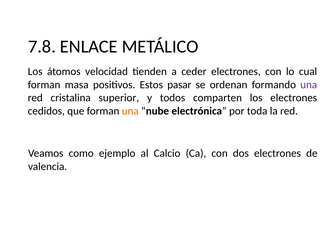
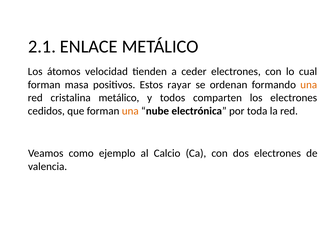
7.8: 7.8 -> 2.1 (42, 47)
pasar: pasar -> rayar (179, 85)
una colour: purple -> orange (309, 85)
cristalina superior: superior -> metálico (119, 98)
